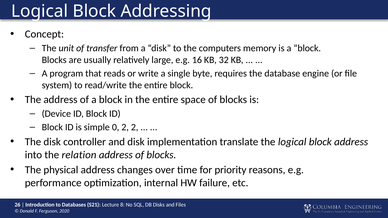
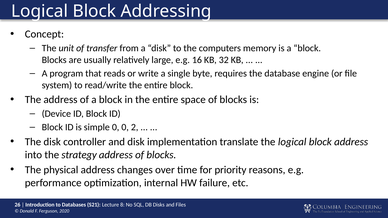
0 2: 2 -> 0 (125, 127)
relation: relation -> strategy (79, 155)
